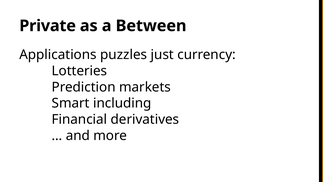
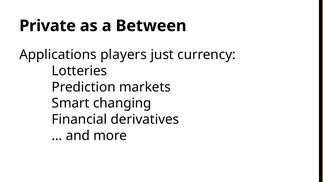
puzzles: puzzles -> players (124, 55)
including: including -> changing (122, 103)
